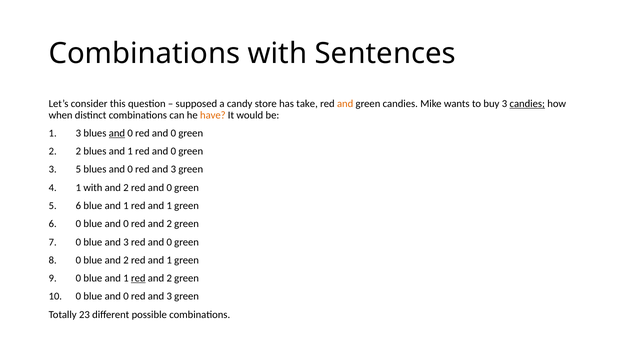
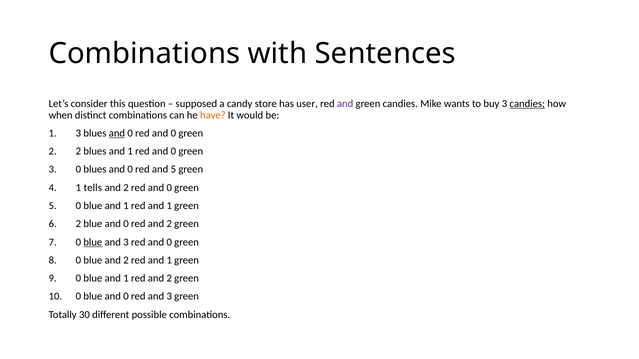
take: take -> user (307, 104)
and colour: orange -> purple (345, 104)
3 5: 5 -> 0 (78, 170)
3: 3 -> 5 (173, 170)
1 with: with -> tells (93, 188)
6: 6 -> 0 (78, 206)
0: 0 -> 2 (78, 224)
blue underline: none -> present (93, 242)
red underline: present -> none (138, 279)
23: 23 -> 30 (84, 315)
